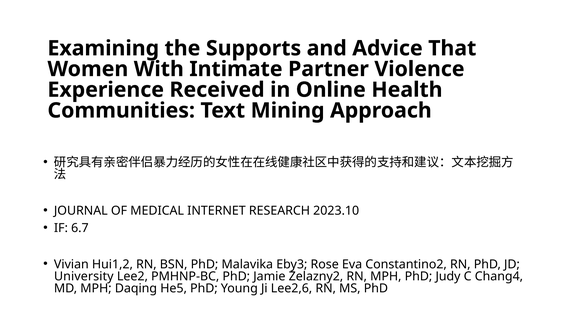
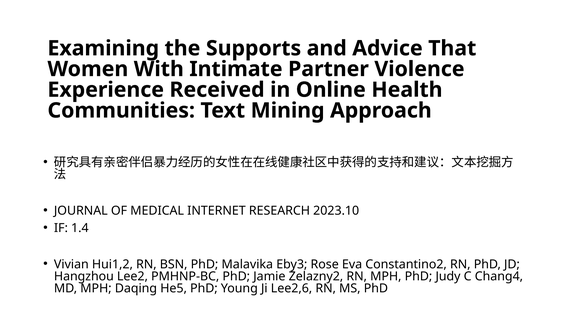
6.7: 6.7 -> 1.4 (80, 228)
University: University -> Hangzhou (84, 276)
